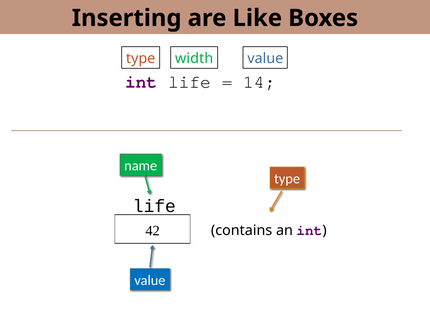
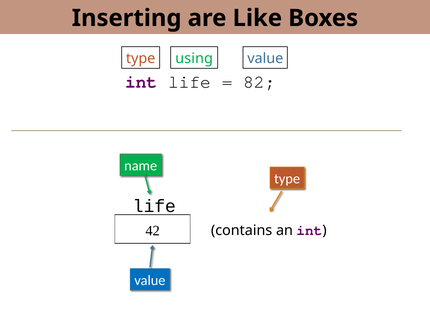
width: width -> using (194, 58)
14: 14 -> 82 (259, 82)
